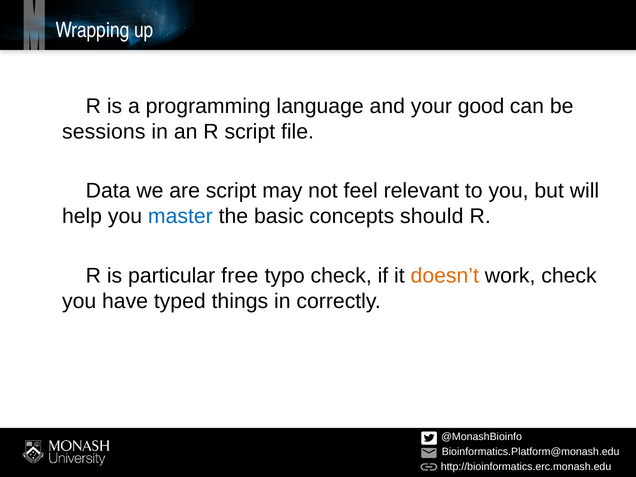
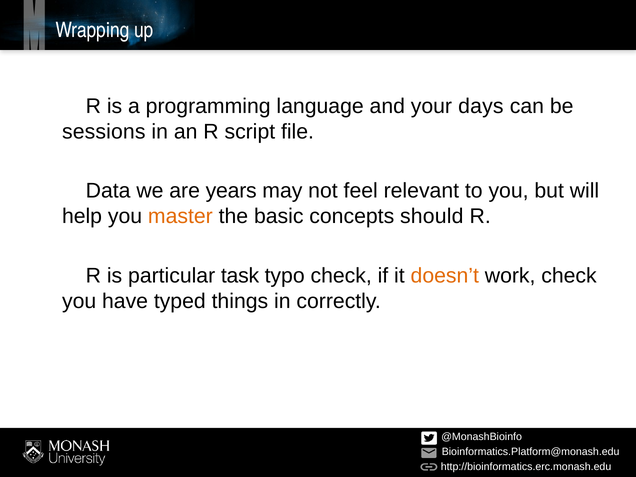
good: good -> days (481, 106)
are script: script -> years (231, 191)
master colour: blue -> orange (180, 216)
free: free -> task (240, 276)
